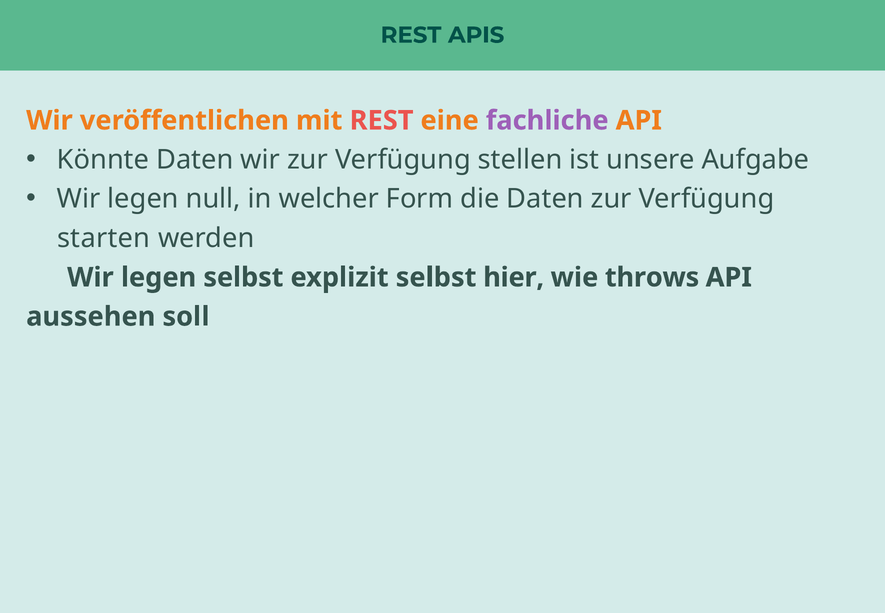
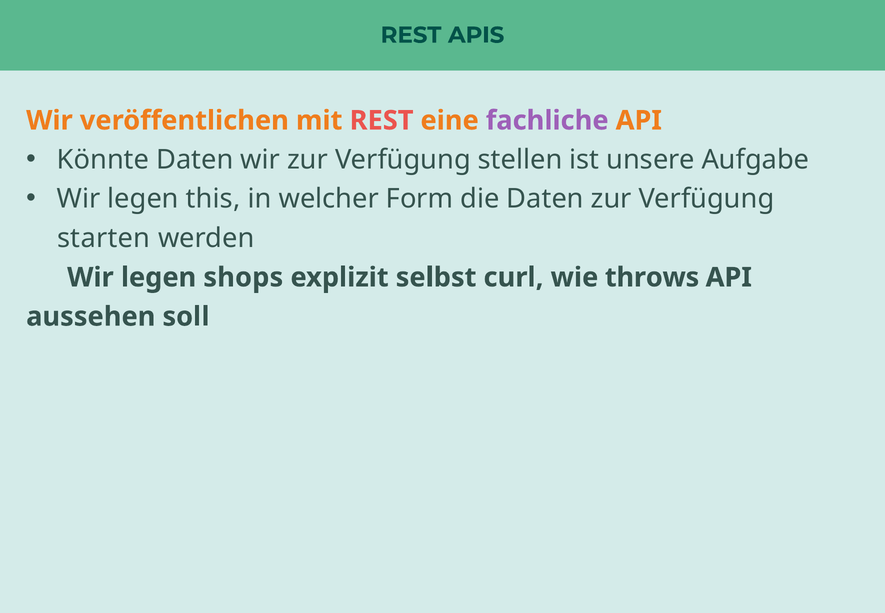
null: null -> this (213, 199)
legen selbst: selbst -> shops (243, 277)
hier: hier -> curl (513, 277)
